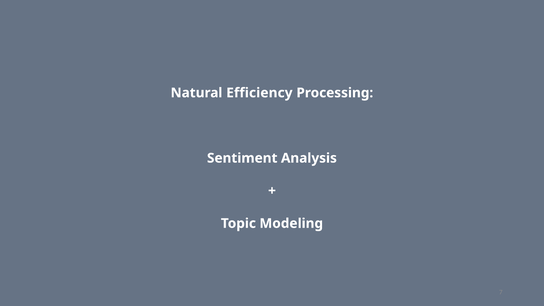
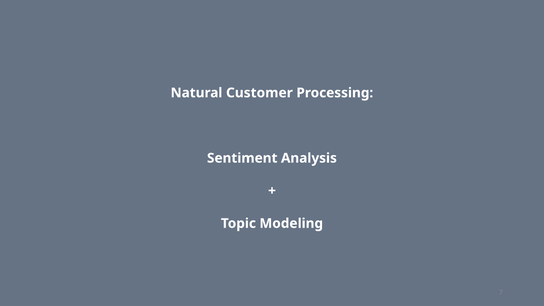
Efficiency: Efficiency -> Customer (259, 93)
